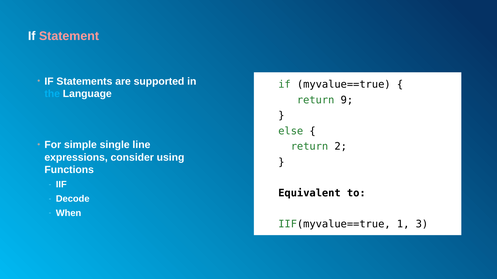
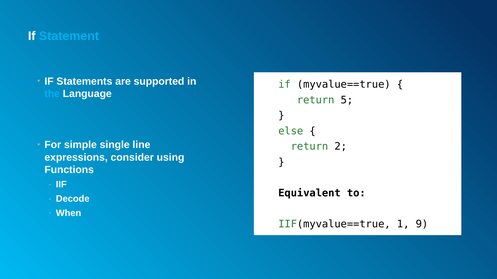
Statement colour: pink -> light blue (69, 36)
9: 9 -> 5 (347, 100)
3: 3 -> 9 (422, 224)
